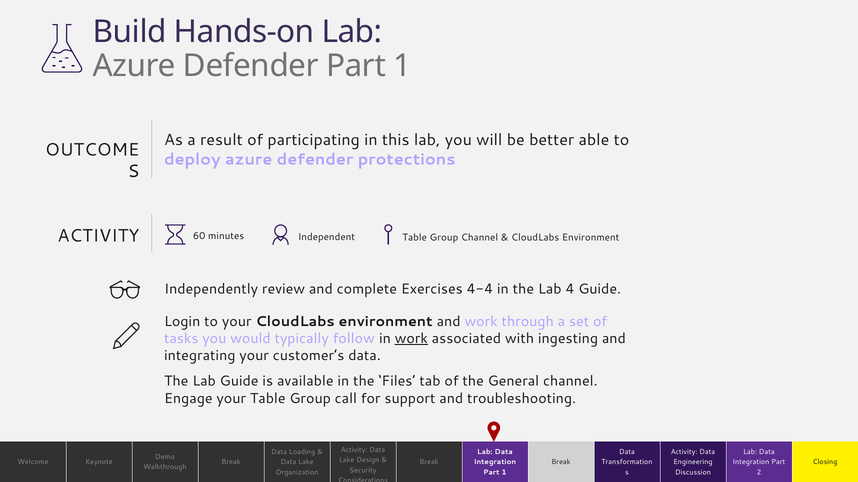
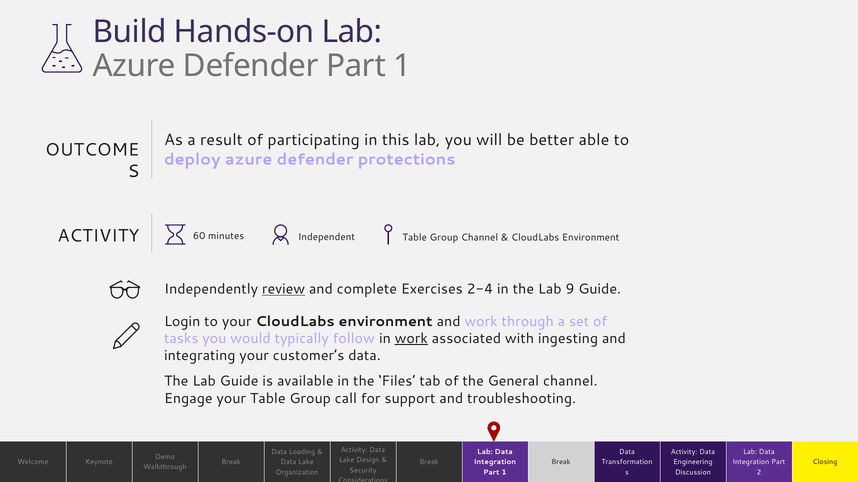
review underline: none -> present (284, 289)
4-4: 4-4 -> 2-4 (480, 289)
4: 4 -> 9 (570, 289)
